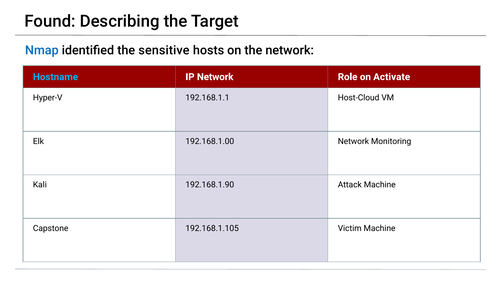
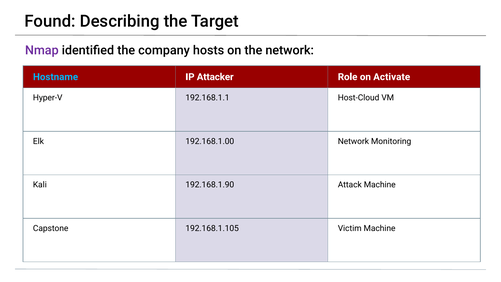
Nmap colour: blue -> purple (42, 50)
sensitive: sensitive -> company (164, 50)
IP Network: Network -> Attacker (215, 77)
